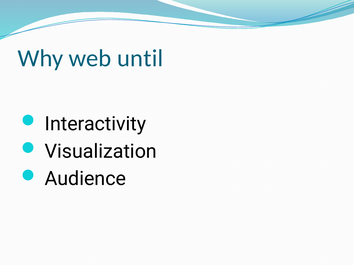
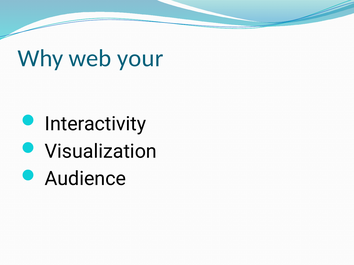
until: until -> your (140, 58)
